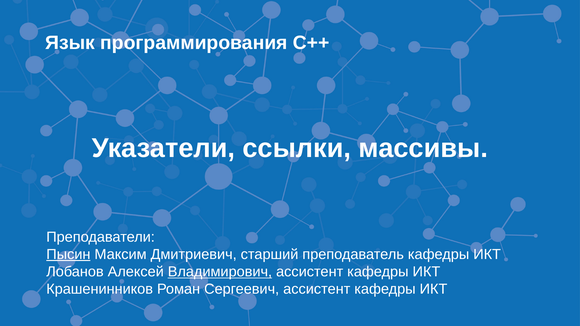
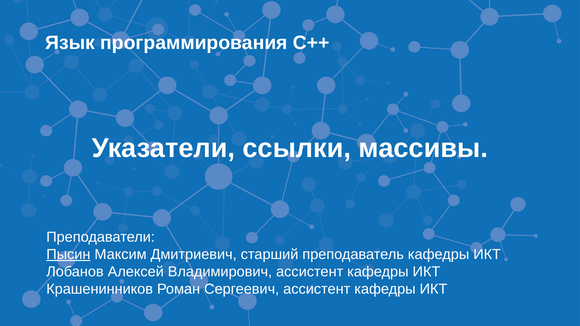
Владимирович underline: present -> none (220, 272)
